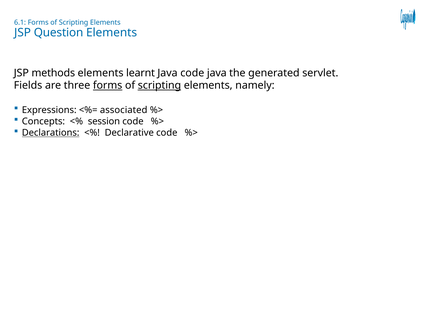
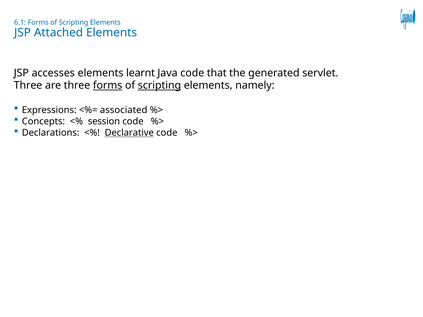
Question: Question -> Attached (58, 33)
methods: methods -> accesses (53, 73)
code java: java -> that (217, 73)
Fields: Fields -> Three (28, 86)
Declarations underline: present -> none (51, 133)
Declarative underline: none -> present (129, 133)
